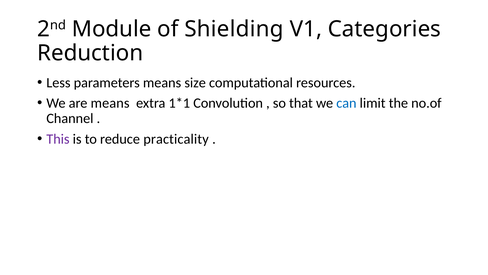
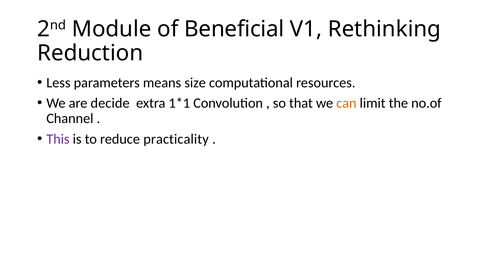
Shielding: Shielding -> Beneficial (234, 29)
Categories: Categories -> Rethinking (384, 29)
are means: means -> decide (110, 103)
can colour: blue -> orange (346, 103)
